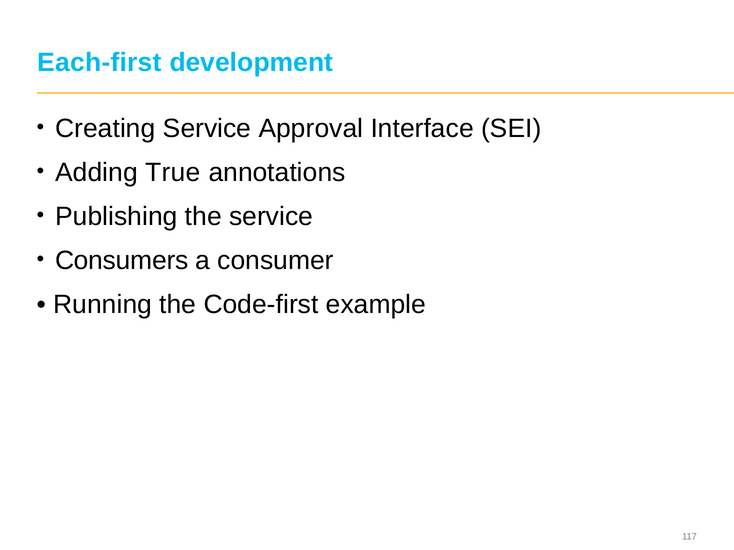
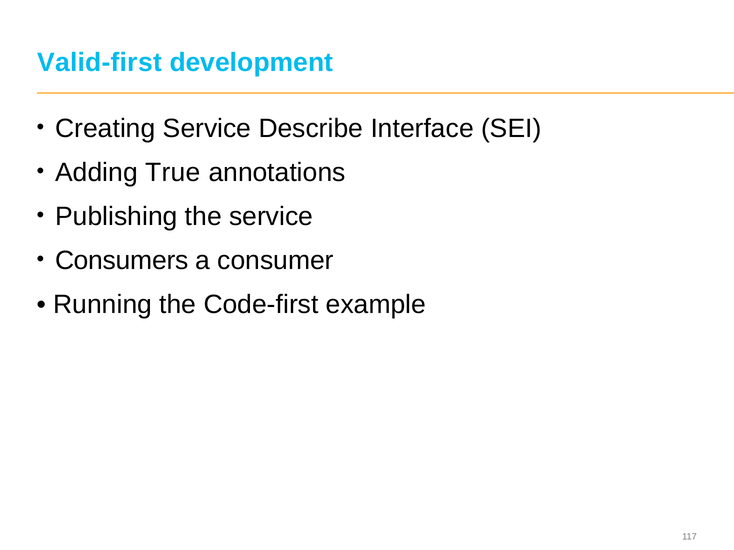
Each-first: Each-first -> Valid-first (99, 63)
Approval: Approval -> Describe (311, 129)
